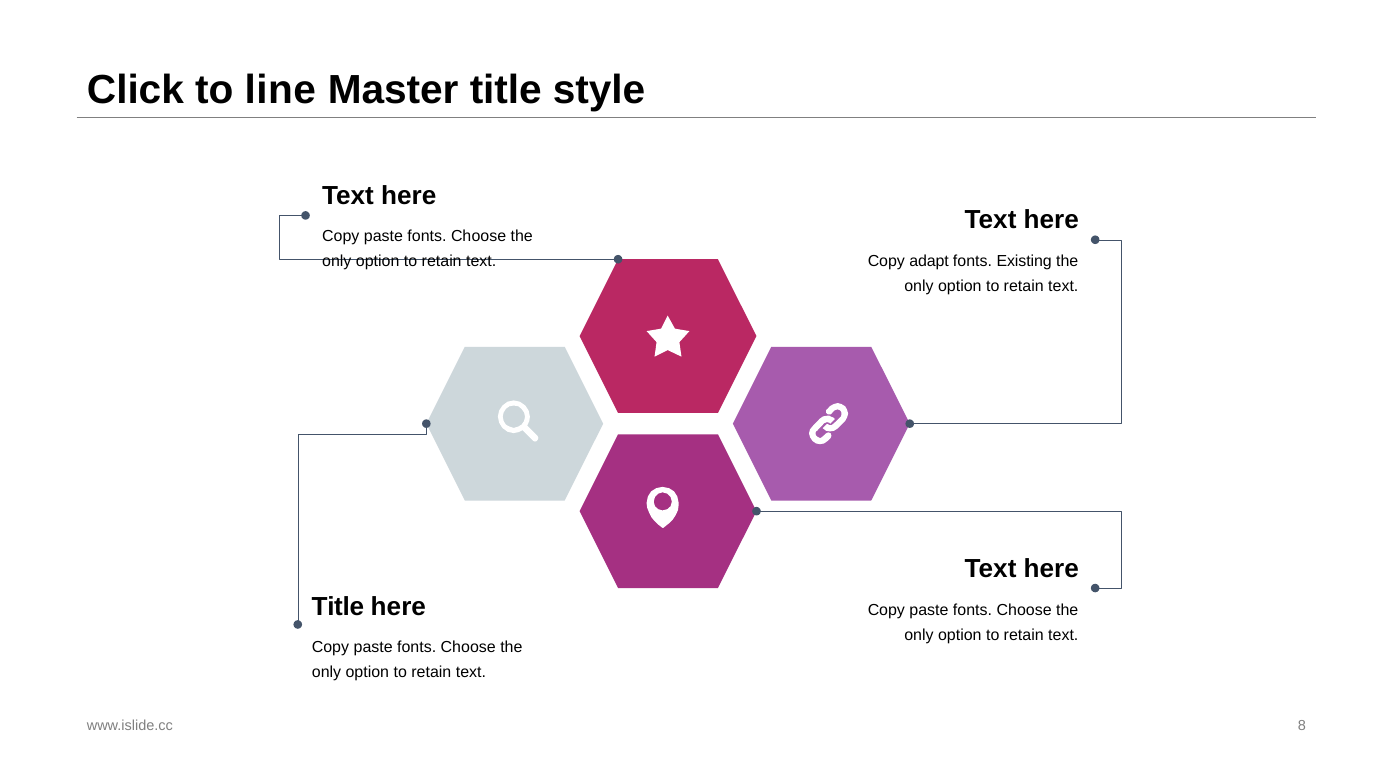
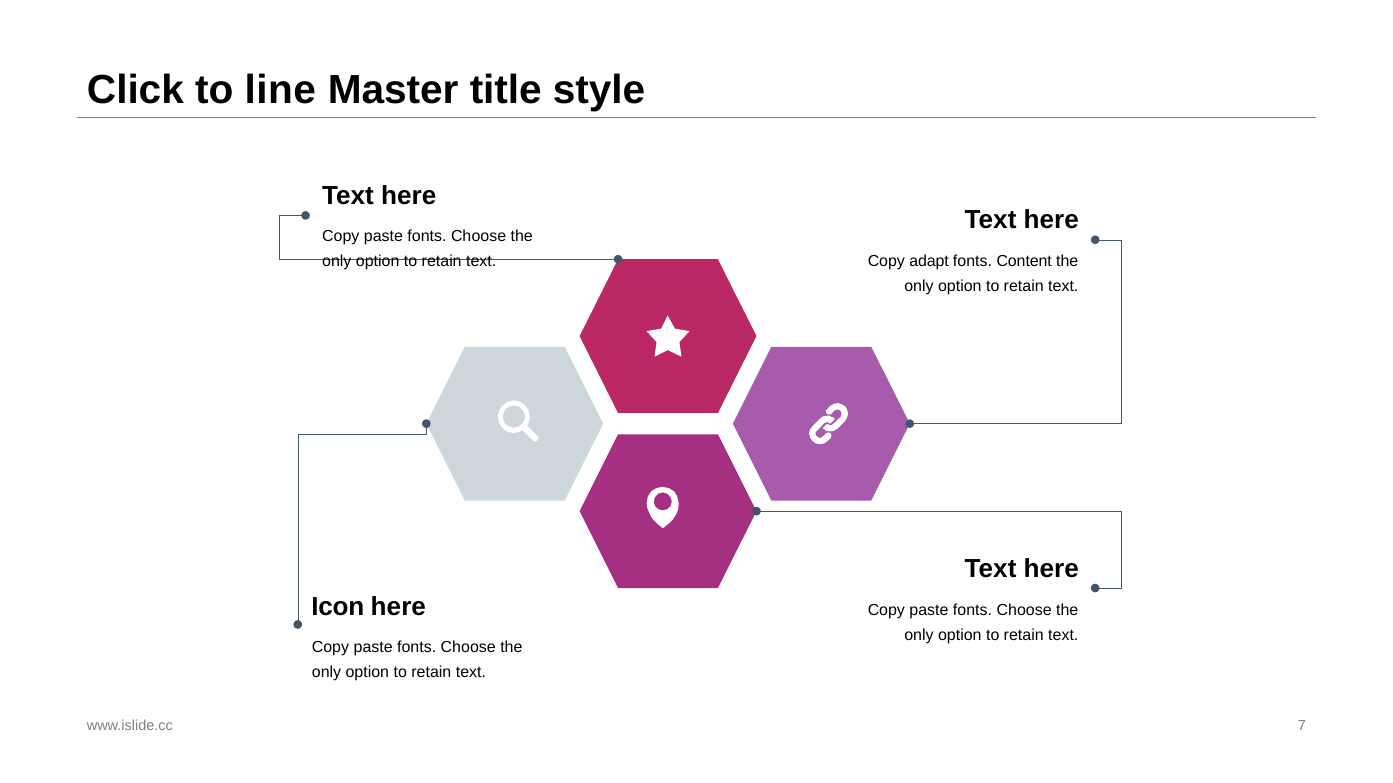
Existing: Existing -> Content (1024, 261)
Title: Title -> Icon (338, 607)
8: 8 -> 7 (1302, 726)
